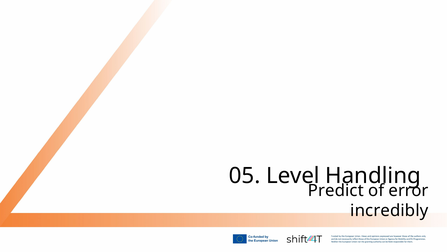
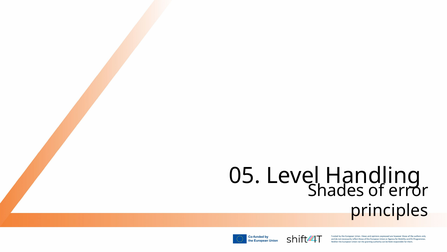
Predict: Predict -> Shades (336, 190)
incredibly: incredibly -> principles (389, 210)
